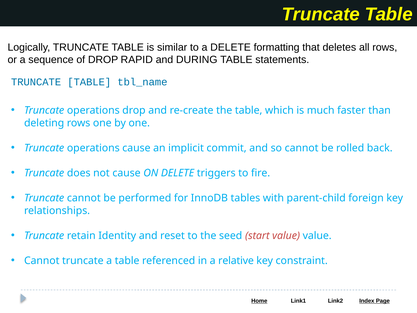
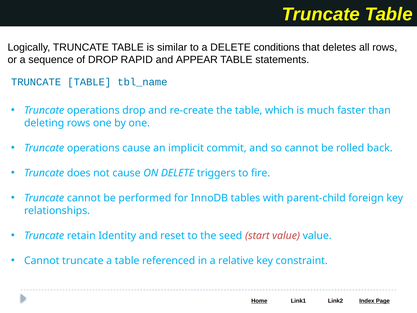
formatting: formatting -> conditions (277, 47)
DURING: DURING -> APPEAR (197, 60)
